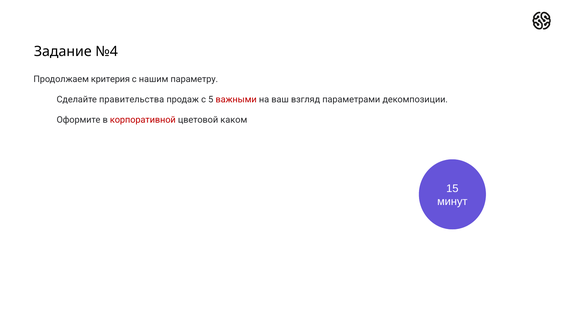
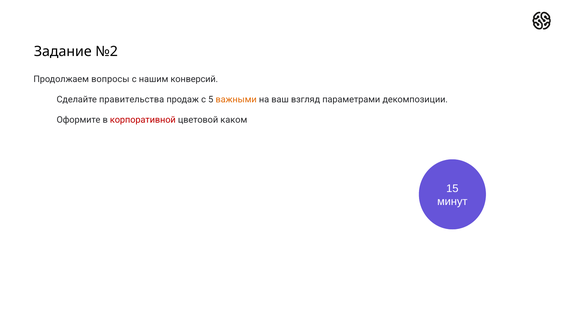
№4: №4 -> №2 (107, 52)
критерия: критерия -> вопросы (110, 79)
параметру: параметру -> конверсий (194, 79)
важными colour: red -> orange (236, 100)
